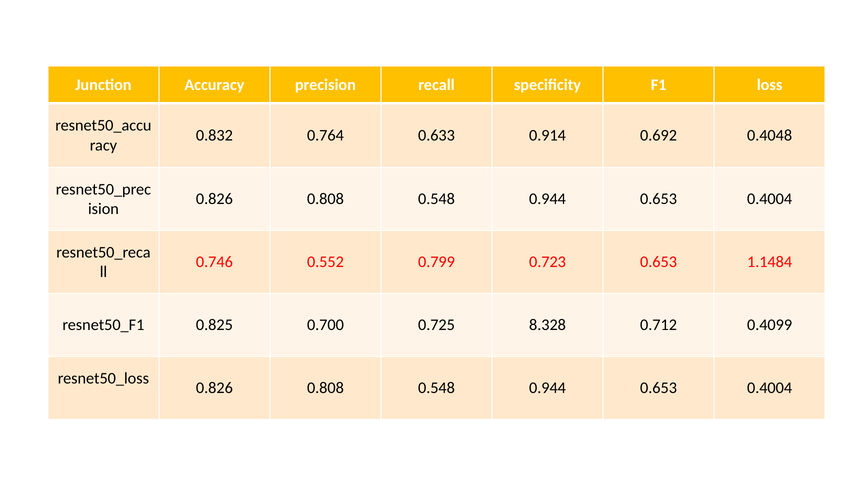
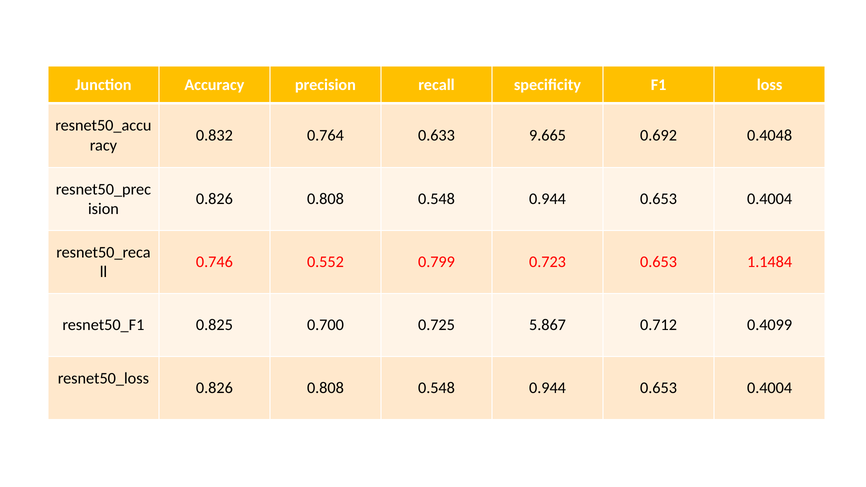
0.914: 0.914 -> 9.665 (548, 136)
8.328: 8.328 -> 5.867 (548, 325)
